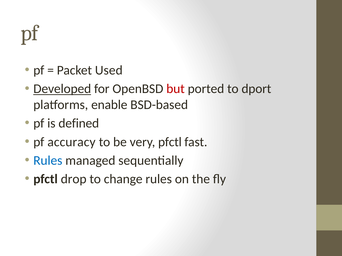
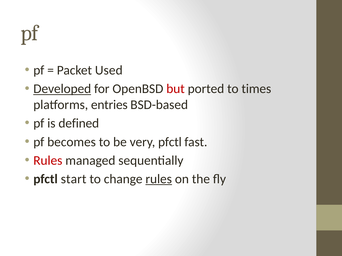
dport: dport -> times (256, 89)
enable: enable -> entries (109, 105)
accuracy: accuracy -> becomes (72, 142)
Rules colour: blue -> red (48, 161)
drop: drop -> start (74, 179)
rules underline: none -> present (159, 179)
